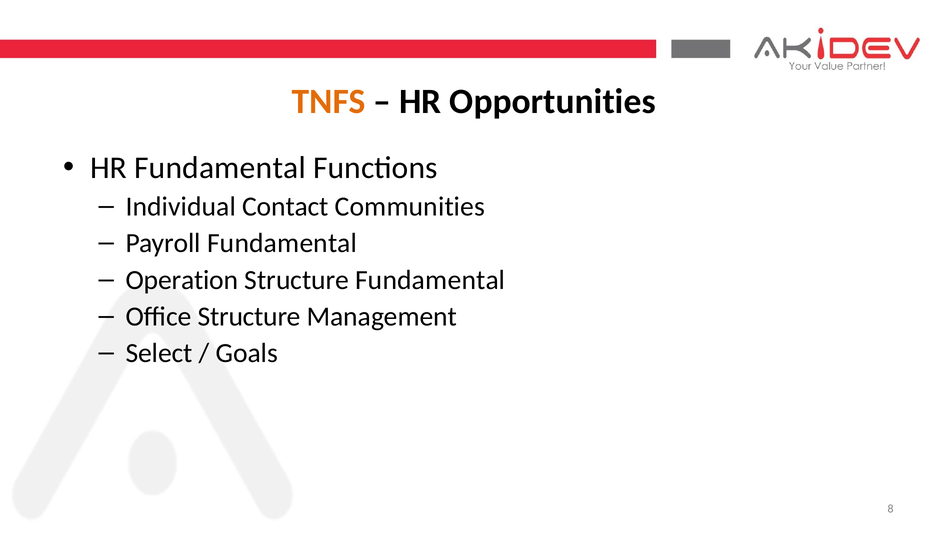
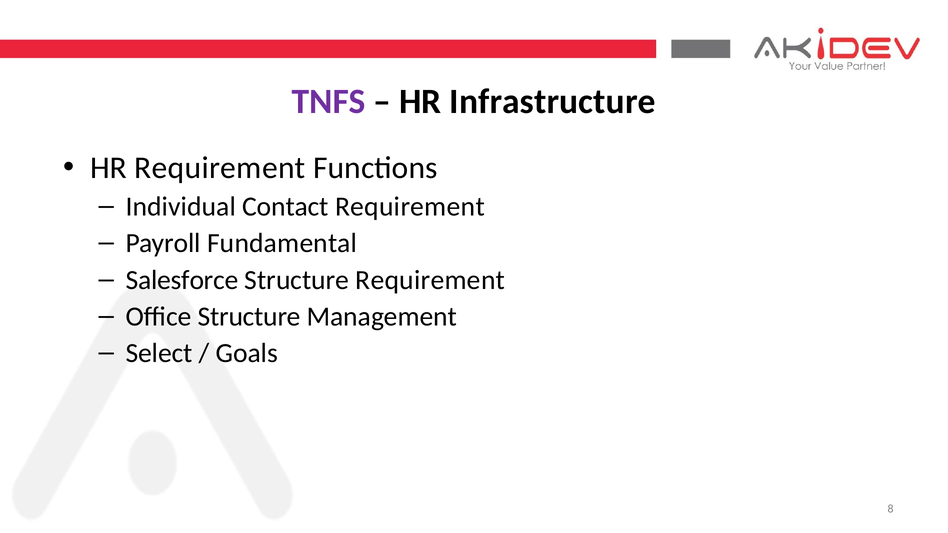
TNFS colour: orange -> purple (329, 101)
Opportunities: Opportunities -> Infrastructure (553, 101)
HR Fundamental: Fundamental -> Requirement (220, 168)
Contact Communities: Communities -> Requirement (410, 207)
Operation: Operation -> Salesforce (182, 280)
Structure Fundamental: Fundamental -> Requirement (430, 280)
